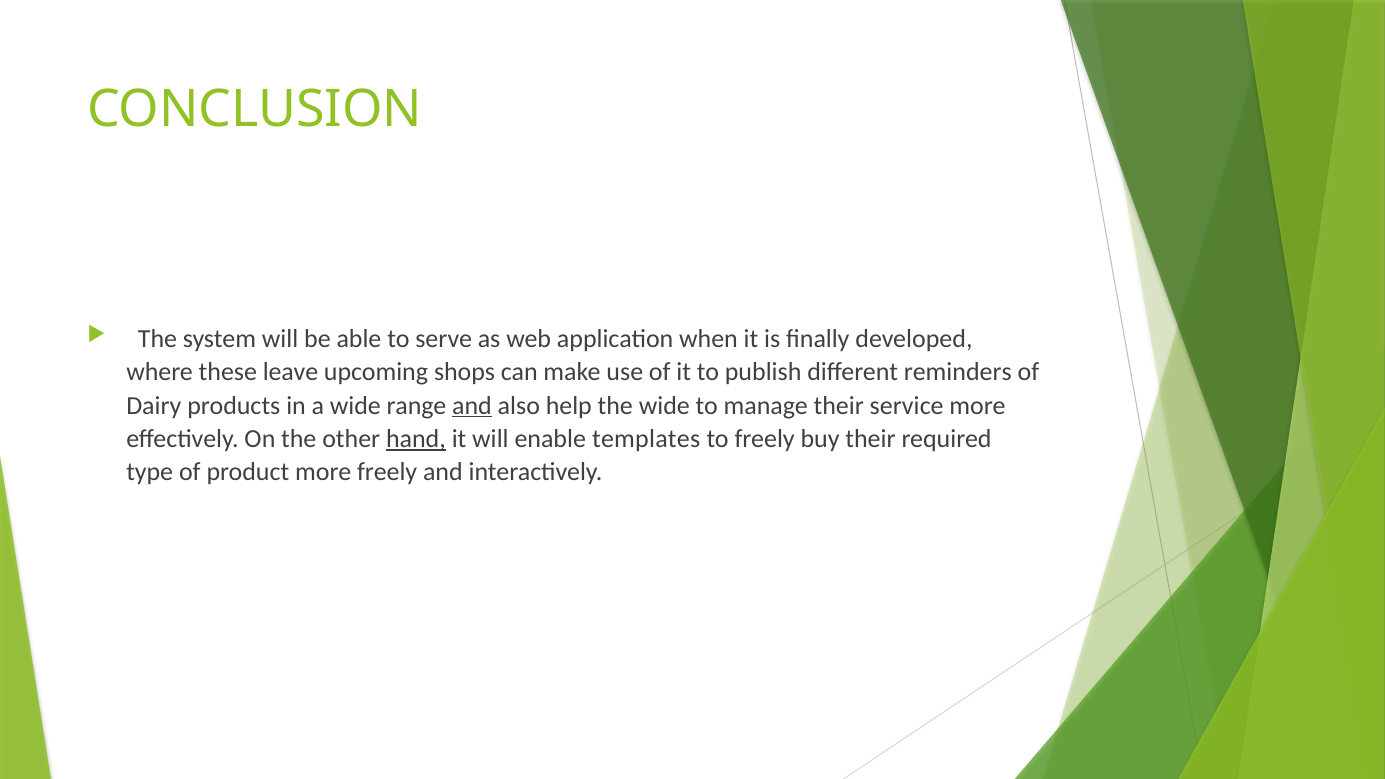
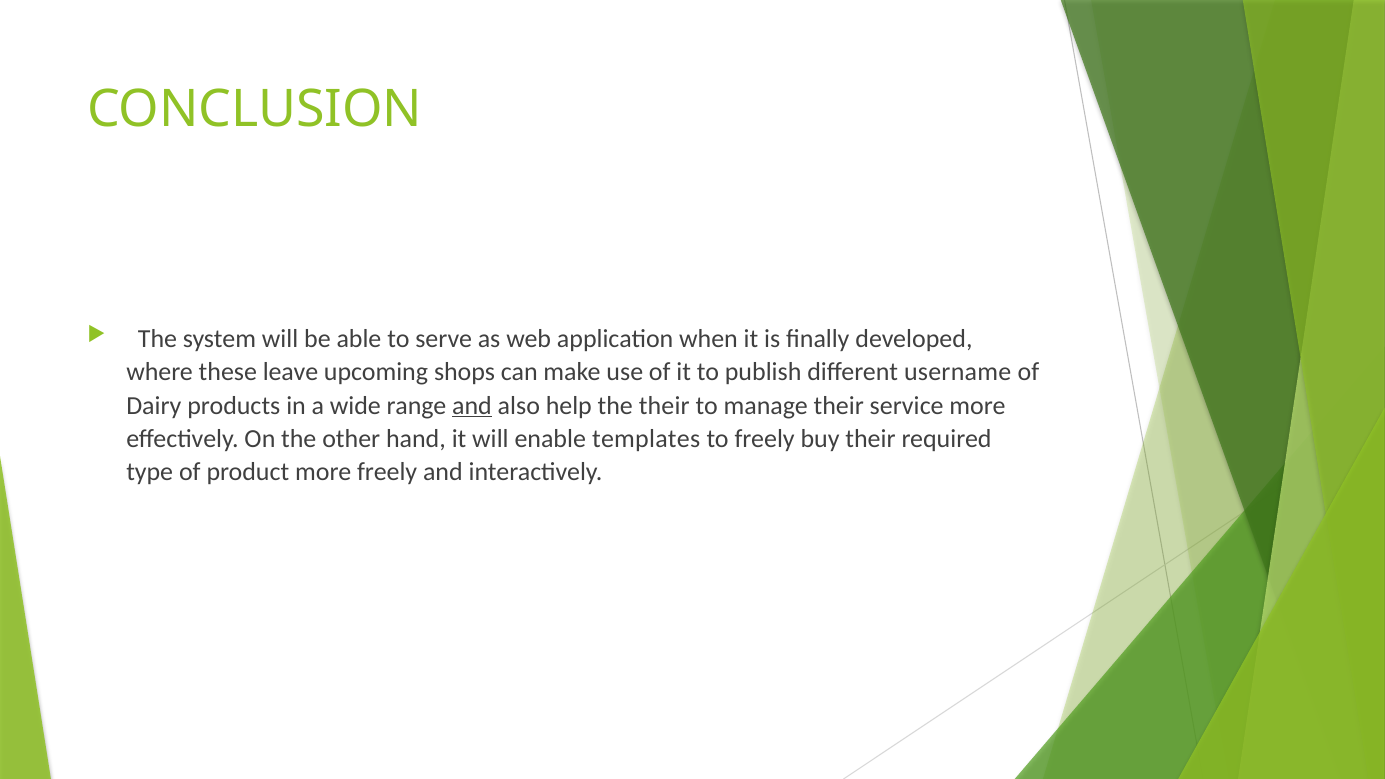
reminders: reminders -> username (958, 372)
the wide: wide -> their (664, 405)
hand underline: present -> none (416, 439)
